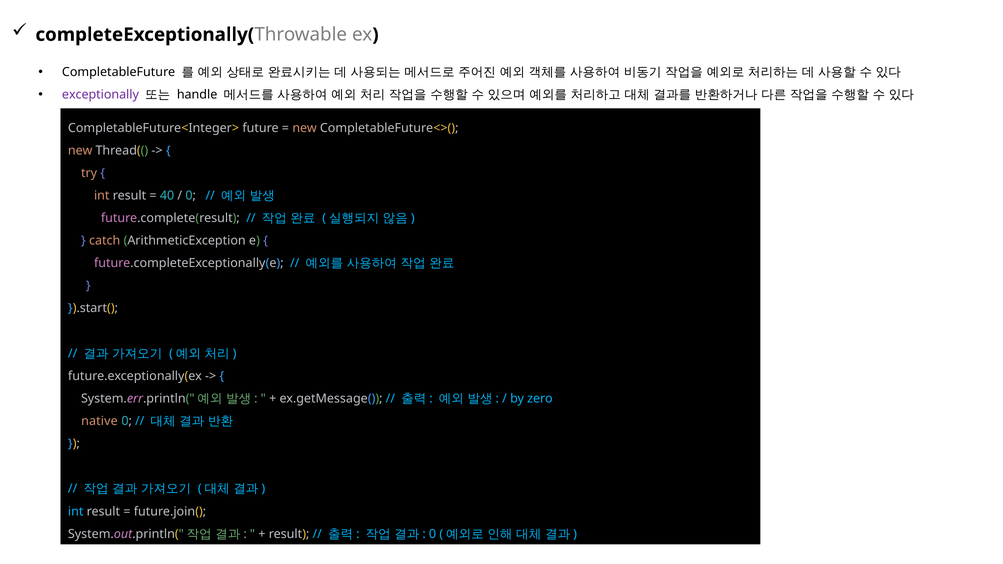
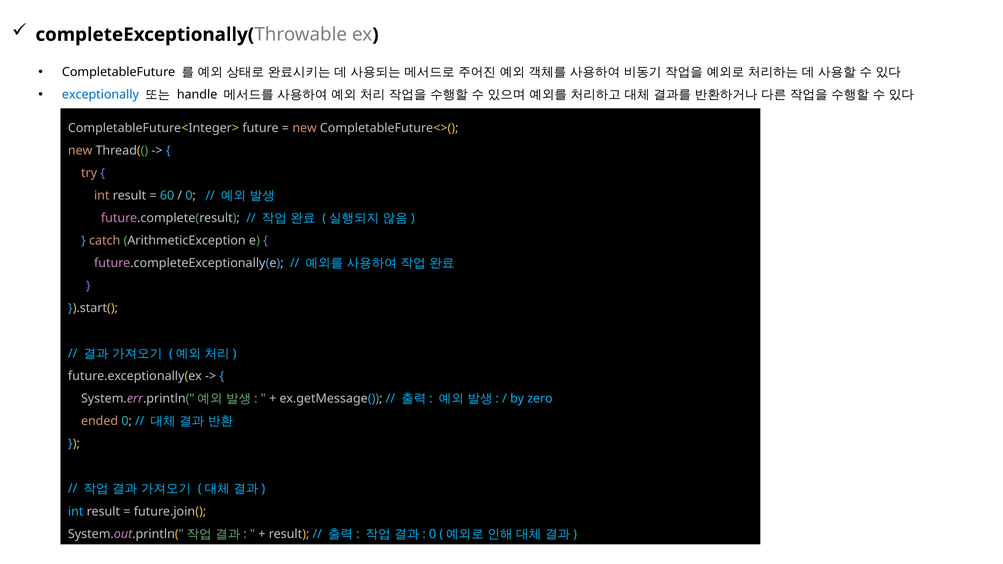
exceptionally colour: purple -> blue (100, 95)
40: 40 -> 60 (167, 196)
native: native -> ended (100, 421)
